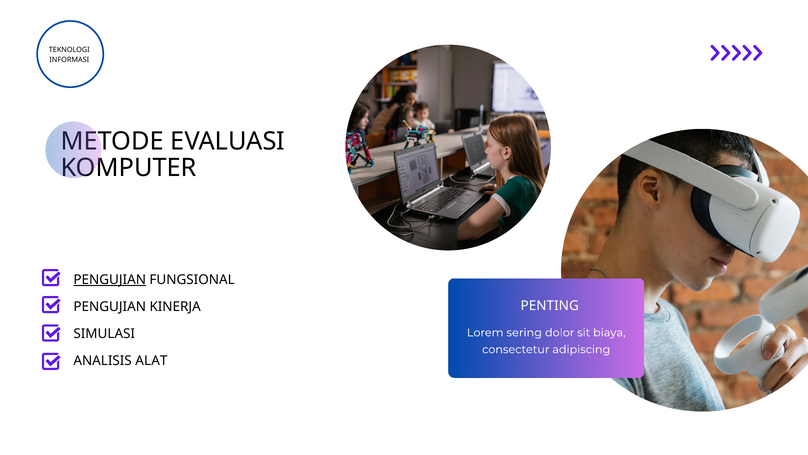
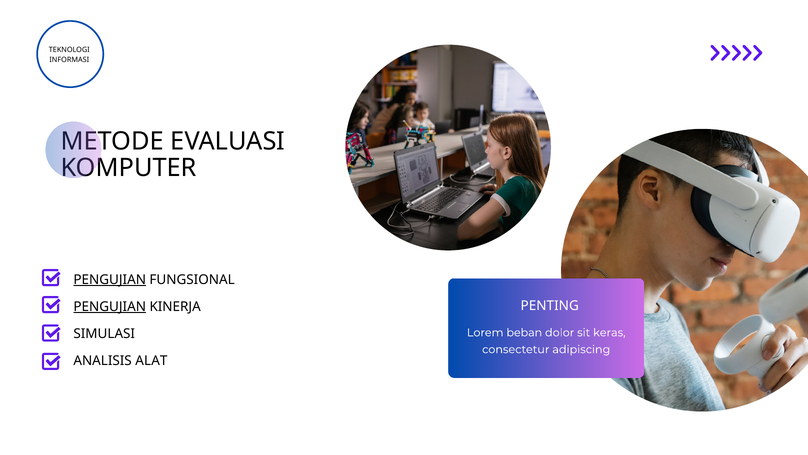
PENGUJIAN underline: none -> present (110, 306)
sering: sering -> beban (524, 332)
biaya: biaya -> keras (609, 332)
